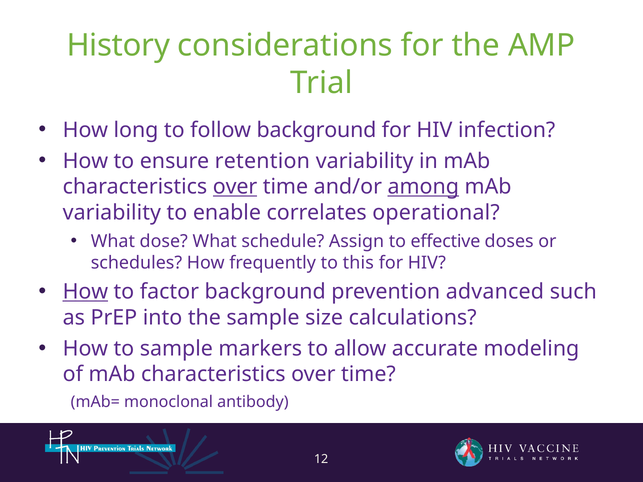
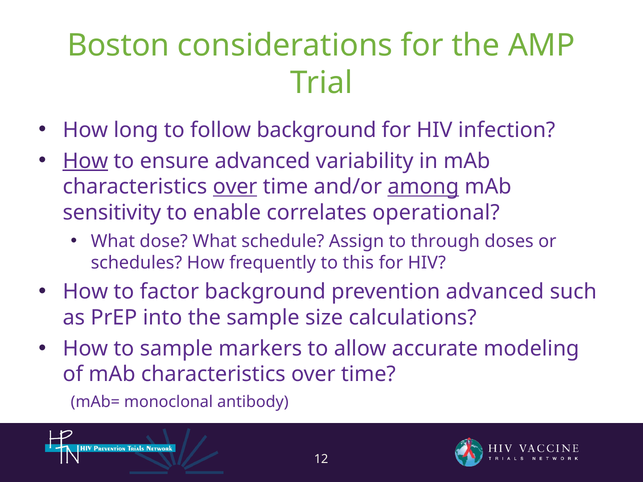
History: History -> Boston (118, 46)
How underline: none -> present (85, 161)
ensure retention: retention -> advanced (263, 161)
variability: variability -> sensitivity (112, 213)
effective: effective -> through (445, 241)
How underline: present -> none (85, 292)
